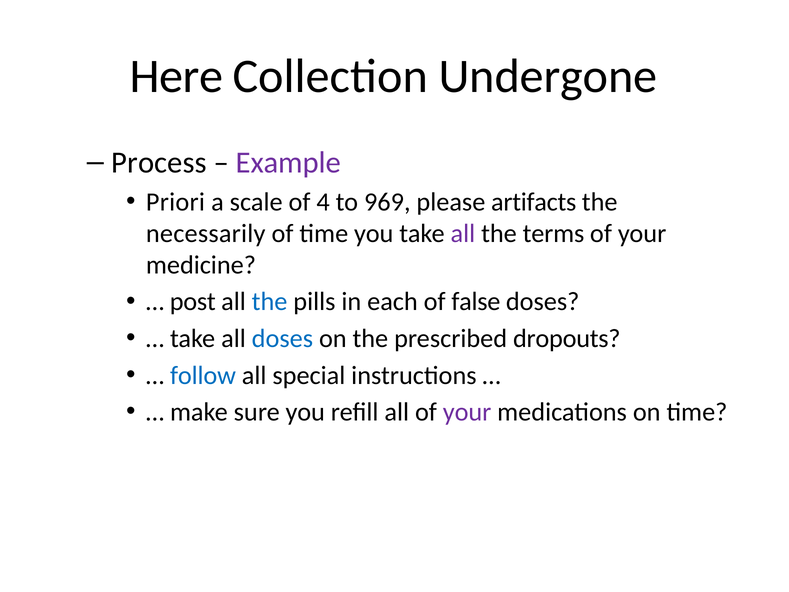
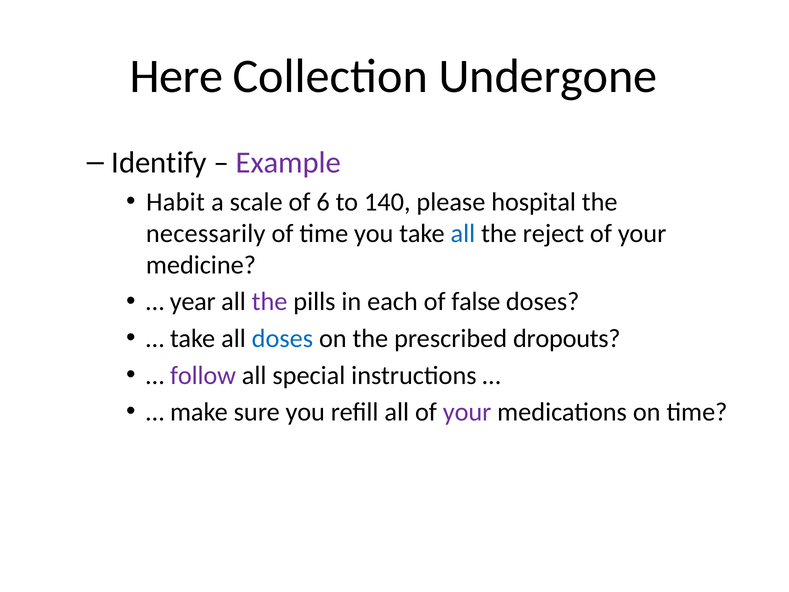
Process: Process -> Identify (159, 163)
Priori: Priori -> Habit (175, 202)
4: 4 -> 6 (323, 202)
969: 969 -> 140 (387, 202)
artifacts: artifacts -> hospital (534, 202)
all colour: purple -> blue (463, 233)
terms: terms -> reject (553, 233)
post: post -> year (193, 302)
the colour: blue -> purple (270, 302)
follow colour: blue -> purple (203, 375)
